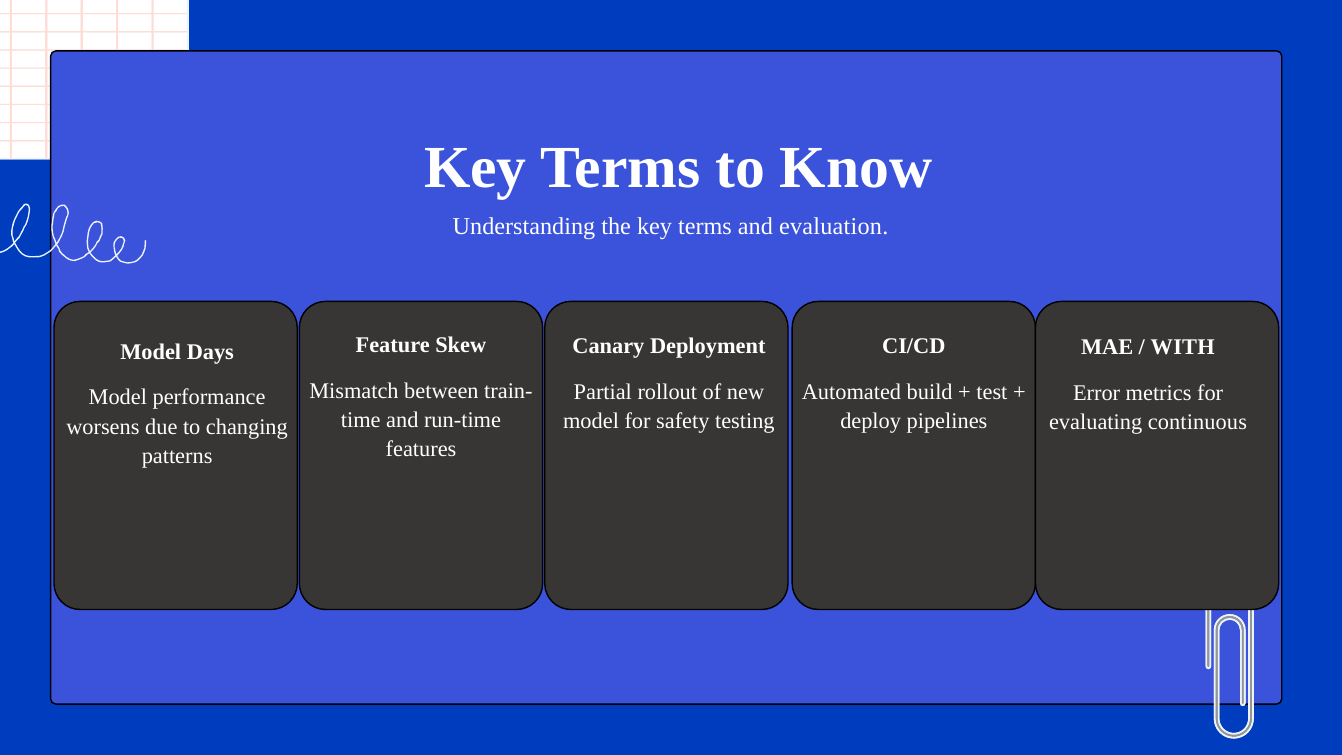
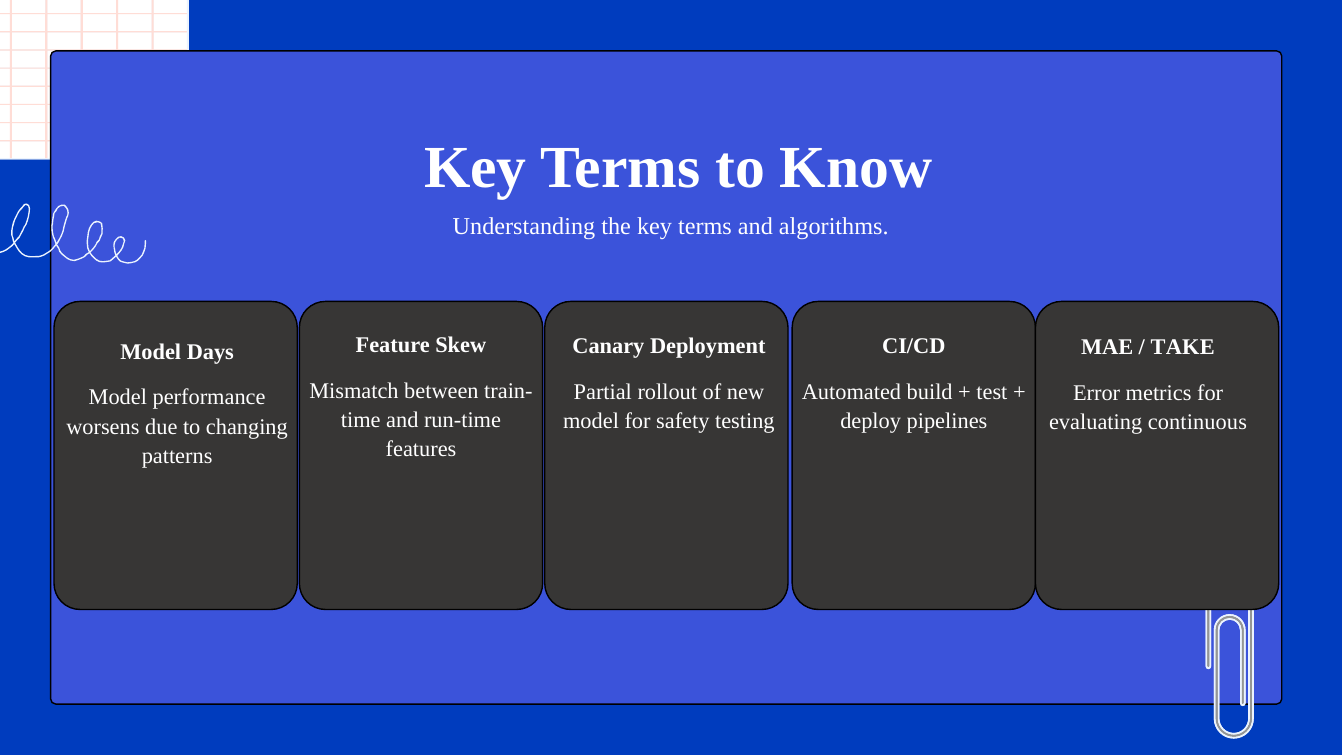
evaluation: evaluation -> algorithms (834, 226)
WITH: WITH -> TAKE (1183, 347)
